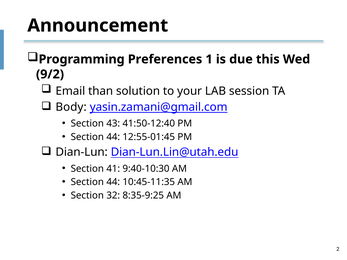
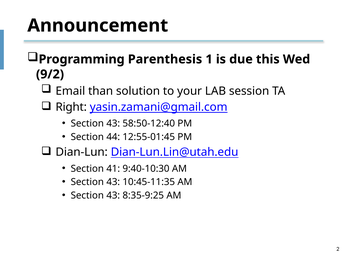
Preferences: Preferences -> Parenthesis (165, 59)
Body: Body -> Right (71, 107)
41:50-12:40: 41:50-12:40 -> 58:50-12:40 (149, 124)
44: 44 -> 43 (113, 182)
32: 32 -> 43 (113, 196)
